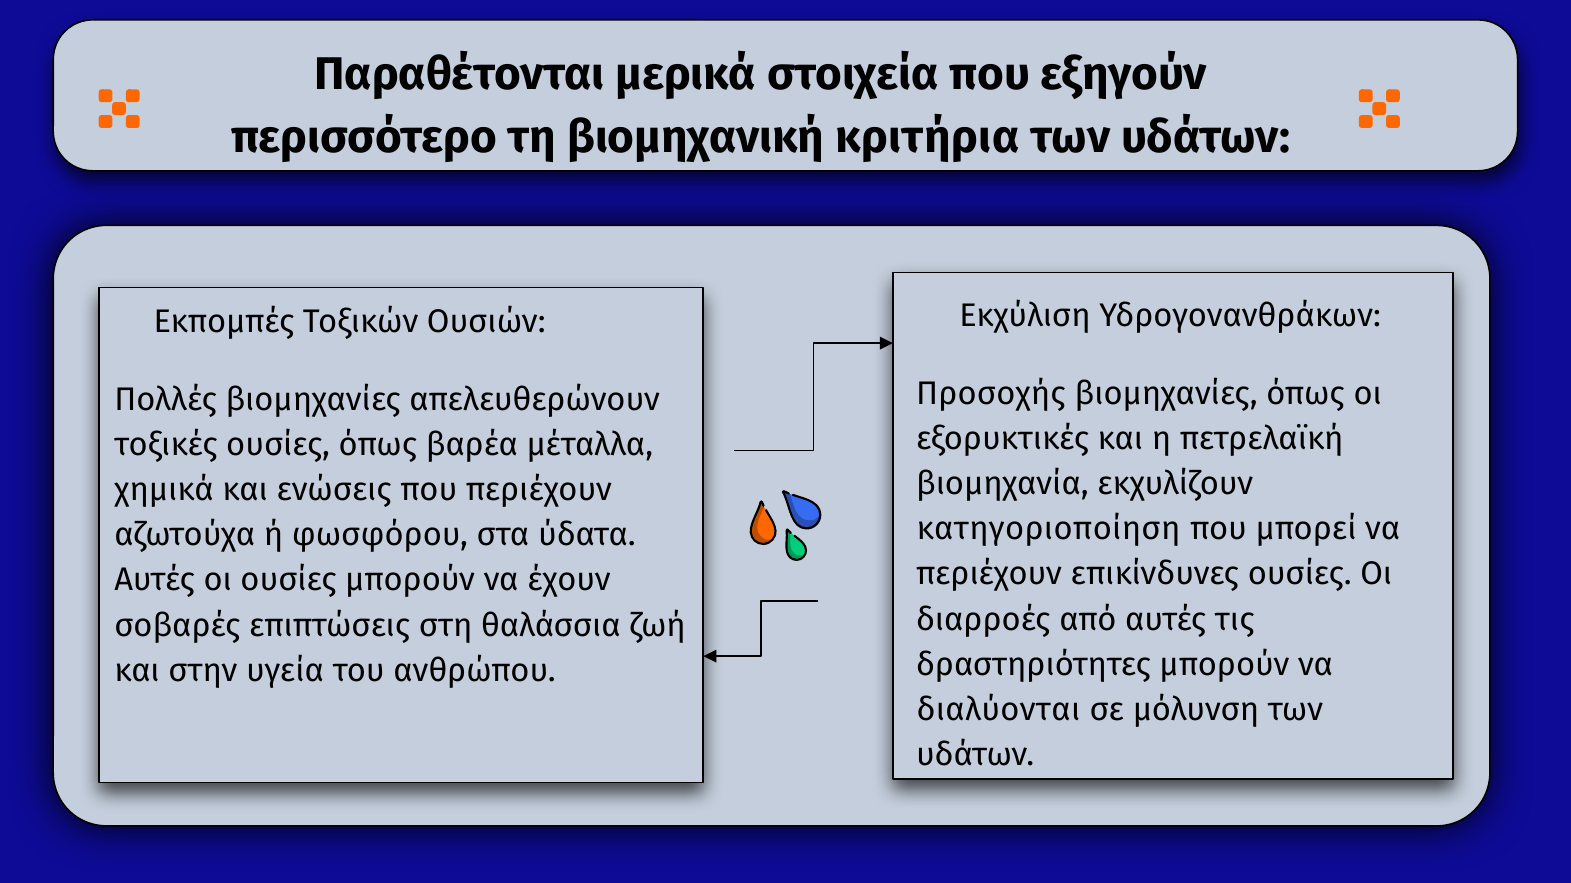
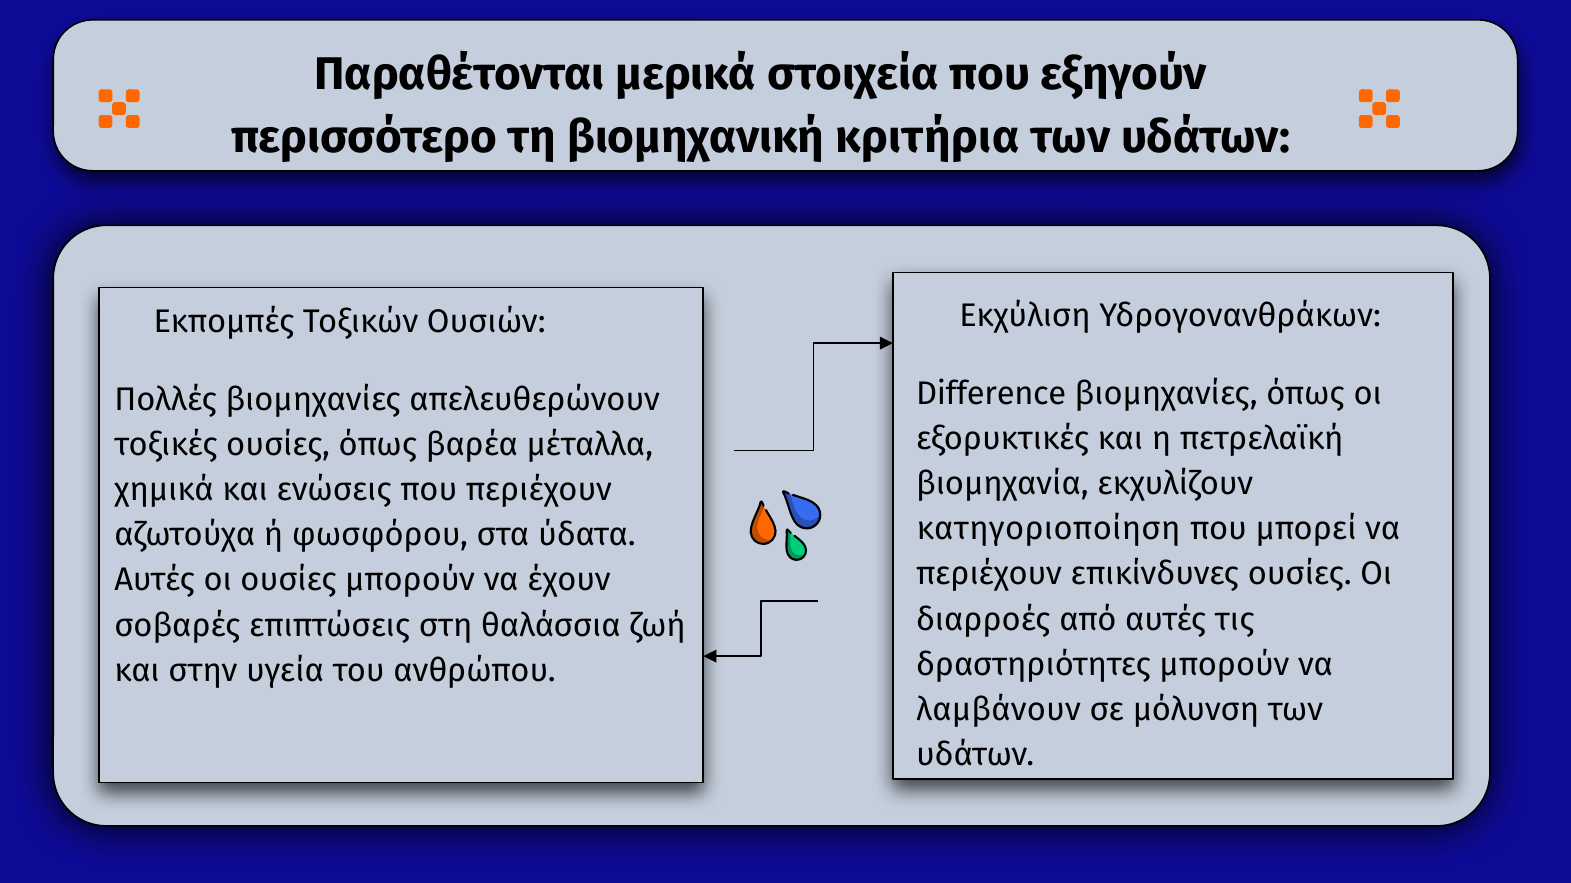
Προσοχής: Προσοχής -> Difference (991, 394)
διαλύονται: διαλύονται -> λαμβάνουν (998, 710)
